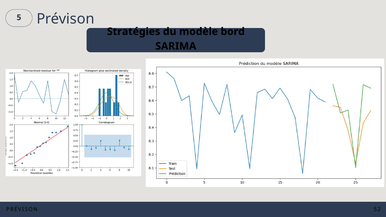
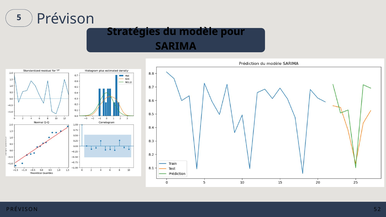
bord: bord -> pour (233, 32)
